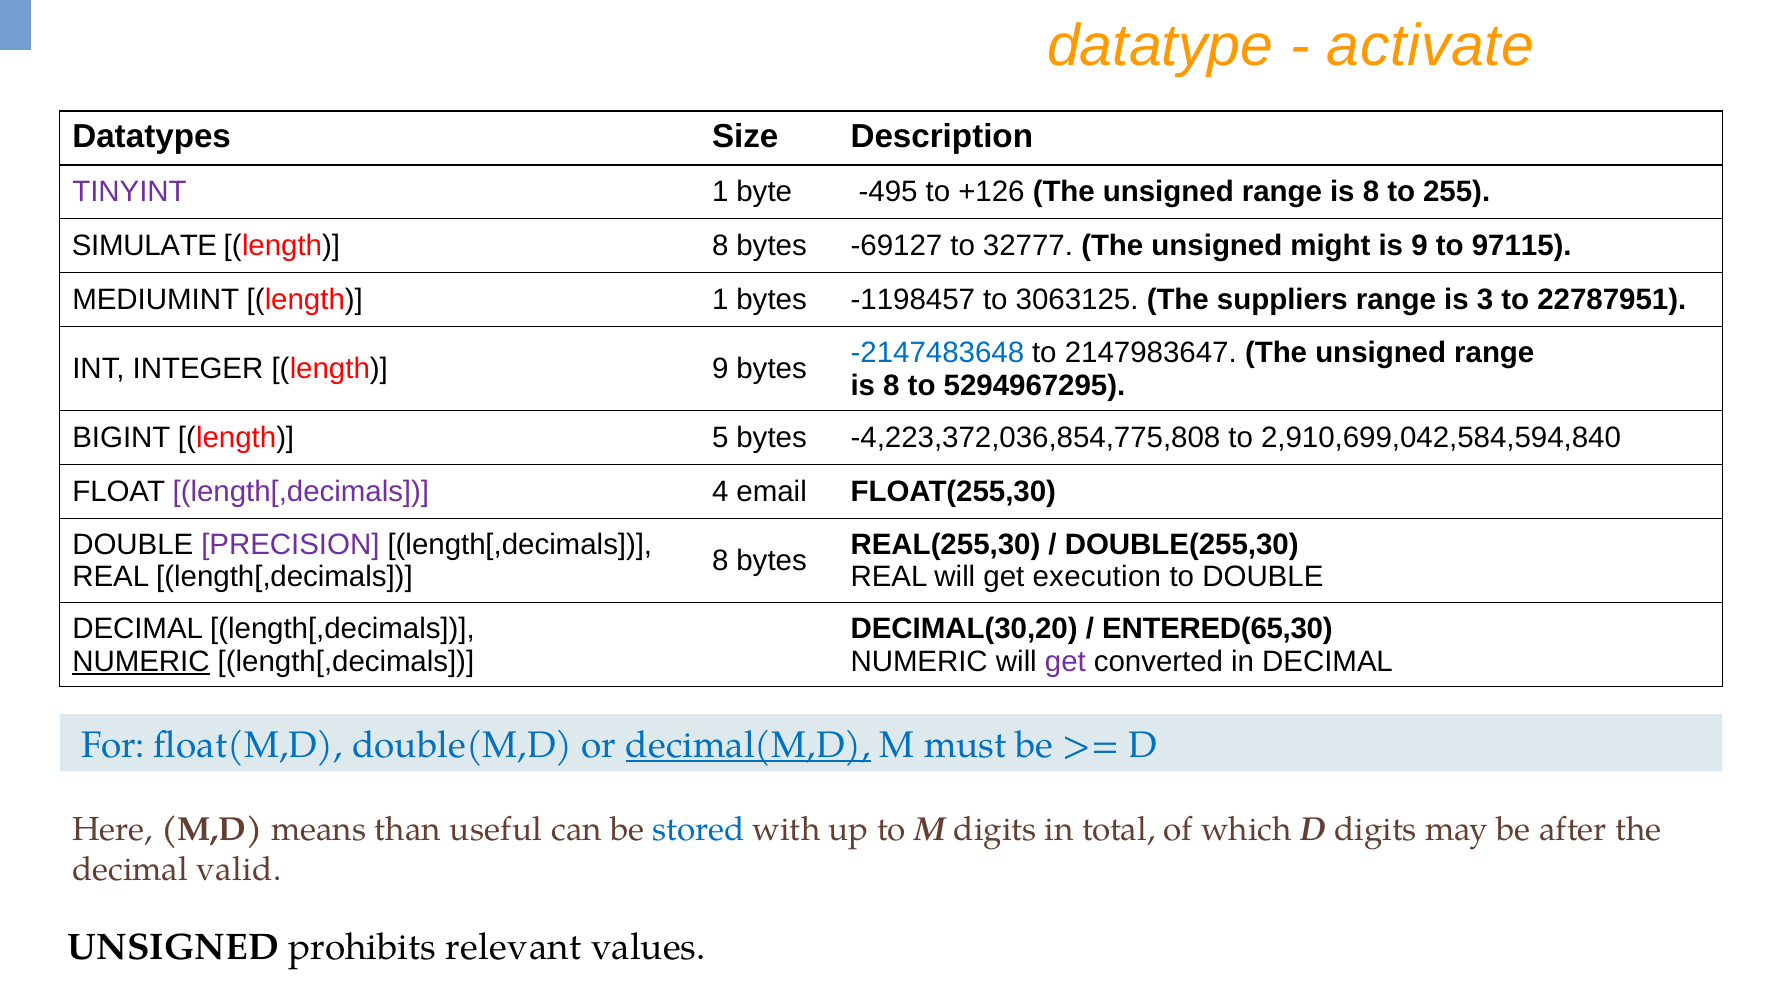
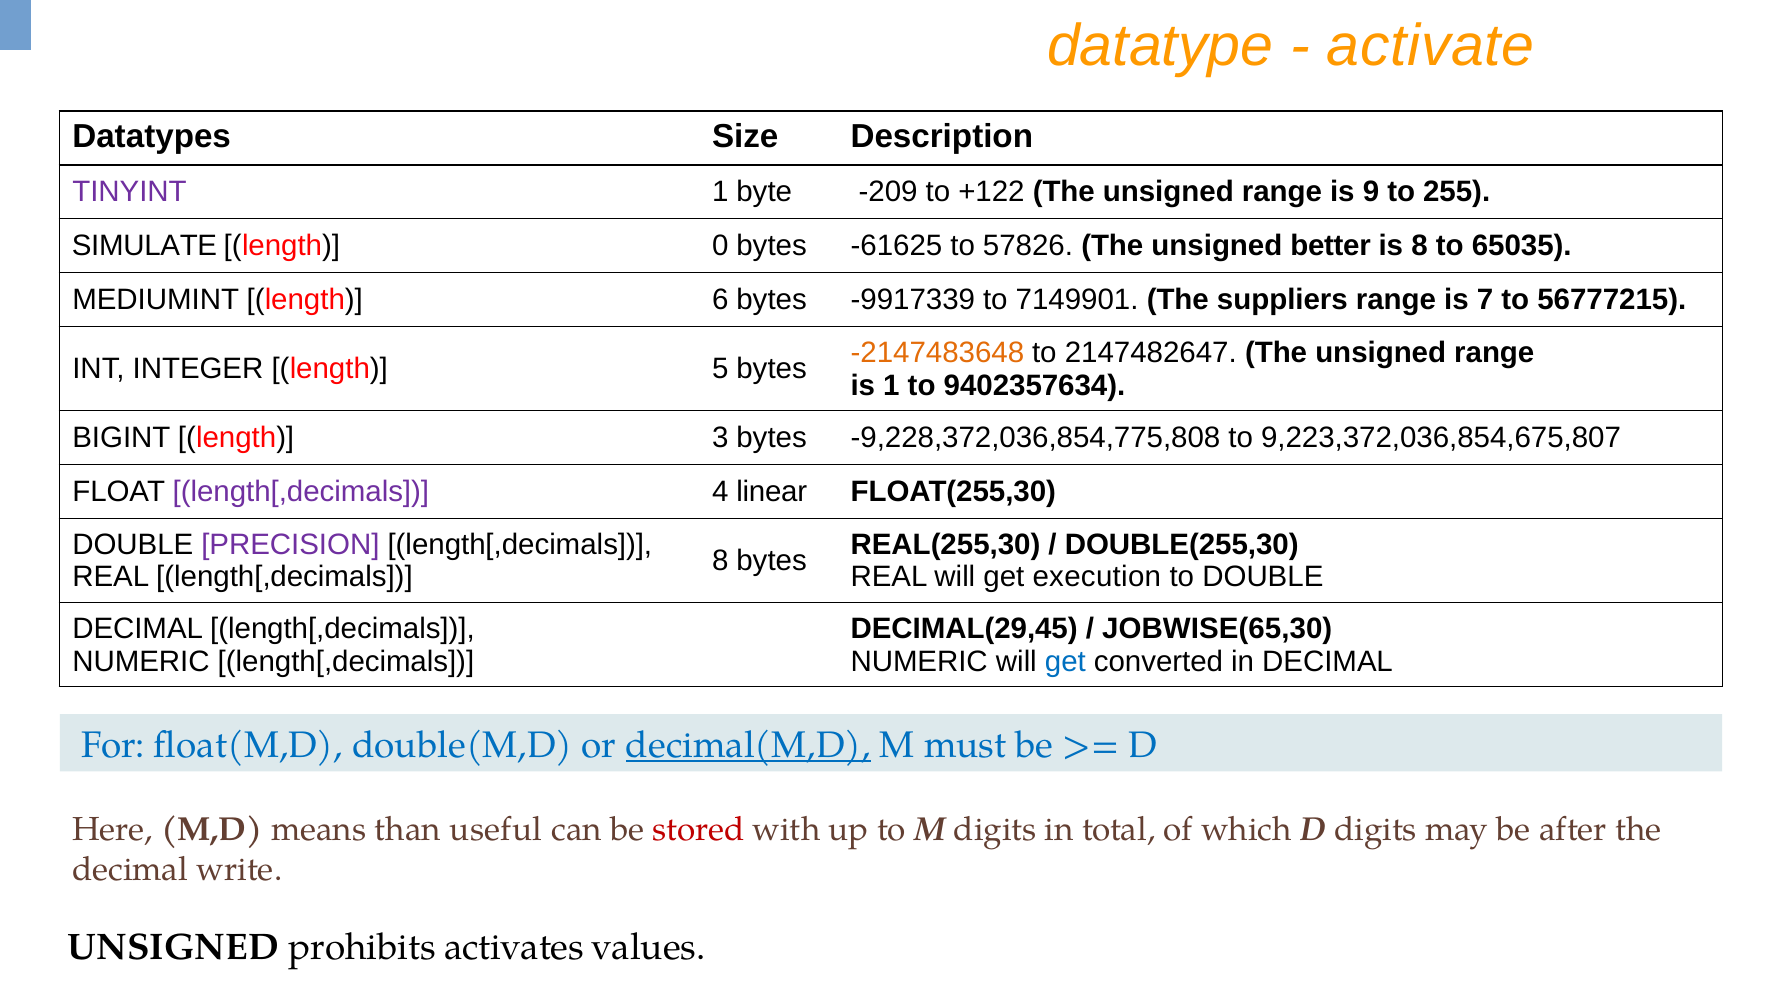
-495: -495 -> -209 (888, 192)
+126: +126 -> +122 (991, 192)
8: 8 -> 9 (1371, 192)
length 8: 8 -> 0 (720, 246)
-69127: -69127 -> -61625 (896, 246)
32777: 32777 -> 57826 (1028, 246)
might: might -> better (1331, 246)
is 9: 9 -> 8 (1419, 246)
97115: 97115 -> 65035 (1522, 246)
length 1: 1 -> 6 (720, 300)
-1198457: -1198457 -> -9917339 (913, 300)
3063125: 3063125 -> 7149901 (1077, 300)
3: 3 -> 7 (1485, 300)
22787951: 22787951 -> 56777215 (1612, 300)
-2147483648 colour: blue -> orange (937, 353)
2147983647: 2147983647 -> 2147482647 (1151, 353)
length 9: 9 -> 5 (720, 369)
8: 8 -> 1 (891, 385)
5294967295: 5294967295 -> 9402357634 (1034, 385)
5: 5 -> 3 (720, 438)
-4,223,372,036,854,775,808: -4,223,372,036,854,775,808 -> -9,228,372,036,854,775,808 (1035, 438)
2,910,699,042,584,594,840: 2,910,699,042,584,594,840 -> 9,223,372,036,854,675,807 (1441, 438)
email: email -> linear (772, 492)
DECIMAL(30,20: DECIMAL(30,20 -> DECIMAL(29,45 (964, 629)
ENTERED(65,30: ENTERED(65,30 -> JOBWISE(65,30 (1217, 629)
NUMERIC underline: present -> none (141, 661)
get colour: purple -> blue (1065, 661)
stored colour: blue -> red (699, 830)
valid: valid -> write (239, 870)
relevant: relevant -> activates (514, 947)
